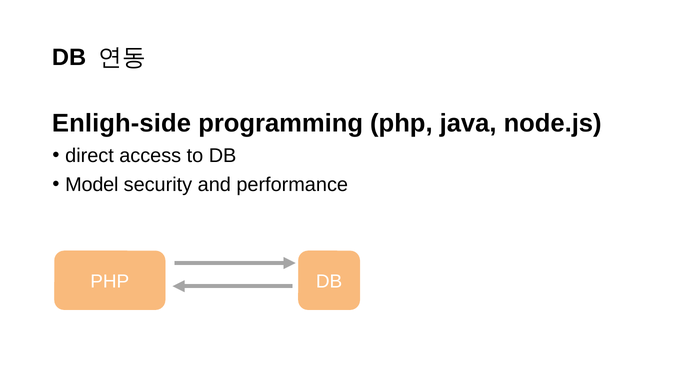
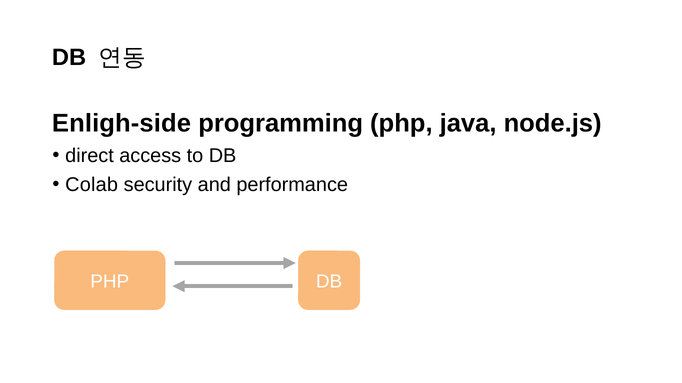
Model: Model -> Colab (92, 185)
